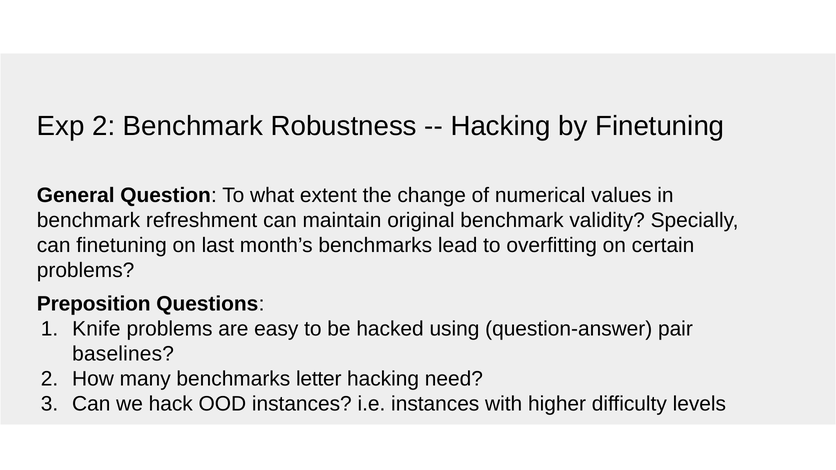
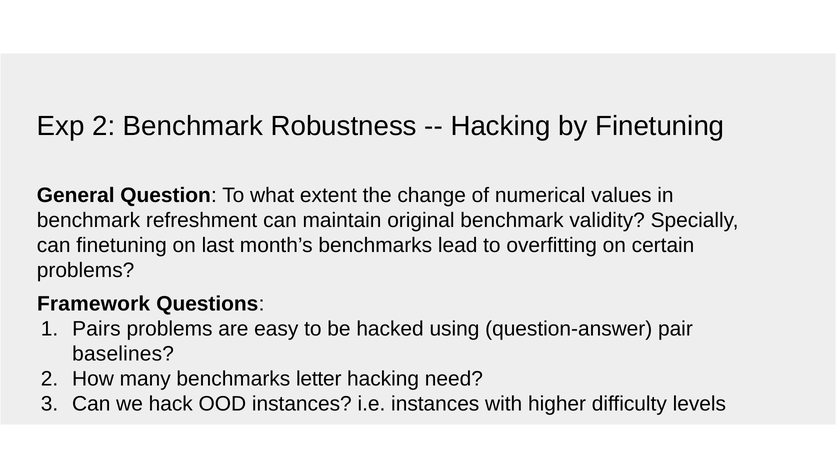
Preposition: Preposition -> Framework (94, 304)
Knife: Knife -> Pairs (96, 329)
